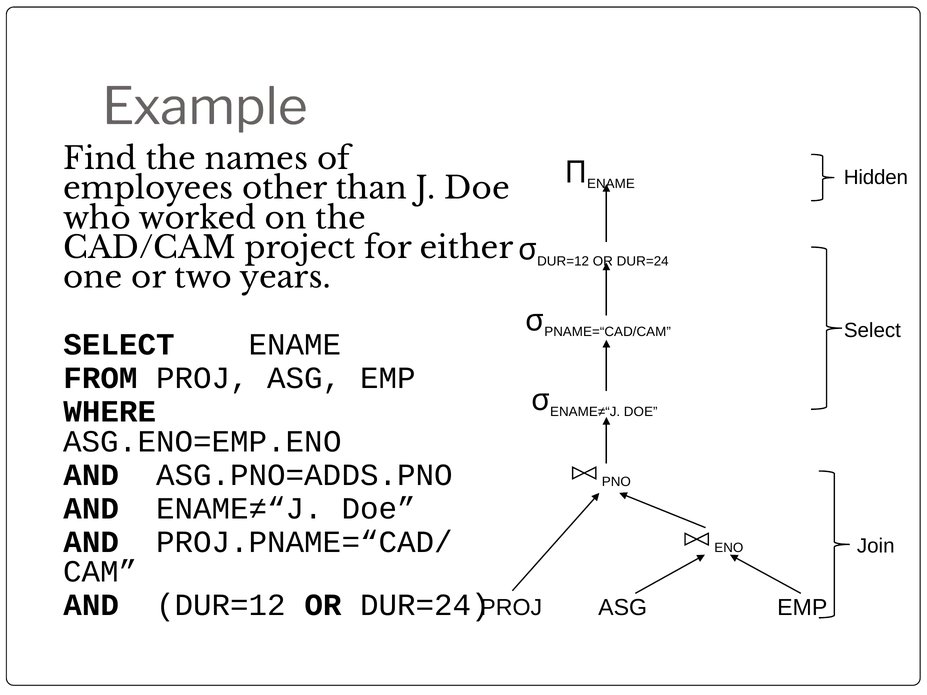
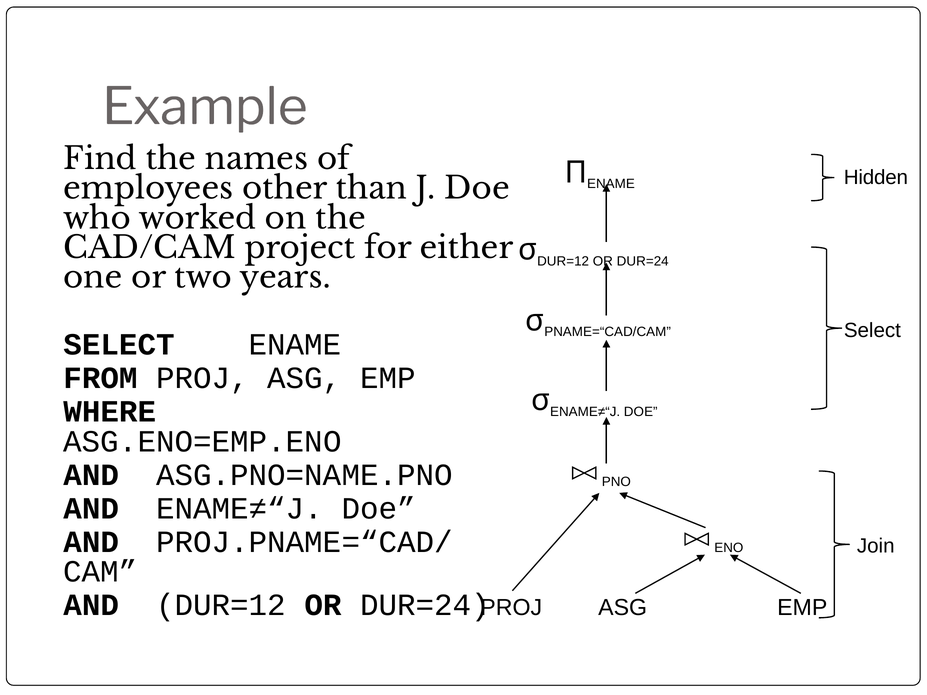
ASG.PNO=ADDS.PNO: ASG.PNO=ADDS.PNO -> ASG.PNO=NAME.PNO (304, 475)
